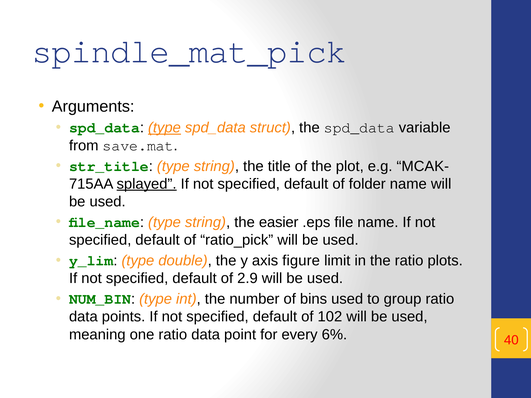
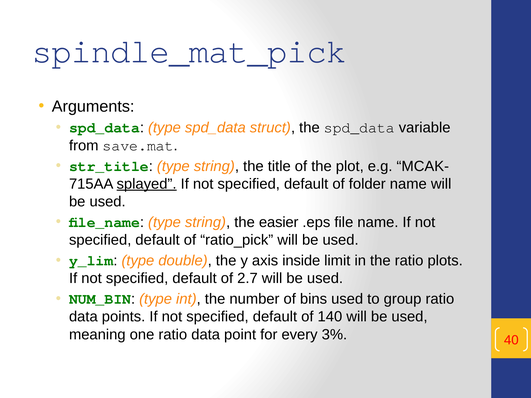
type underline: present -> none (164, 128)
figure: figure -> inside (301, 261)
2.9: 2.9 -> 2.7 (247, 279)
102: 102 -> 140 (330, 317)
6%: 6% -> 3% (334, 335)
